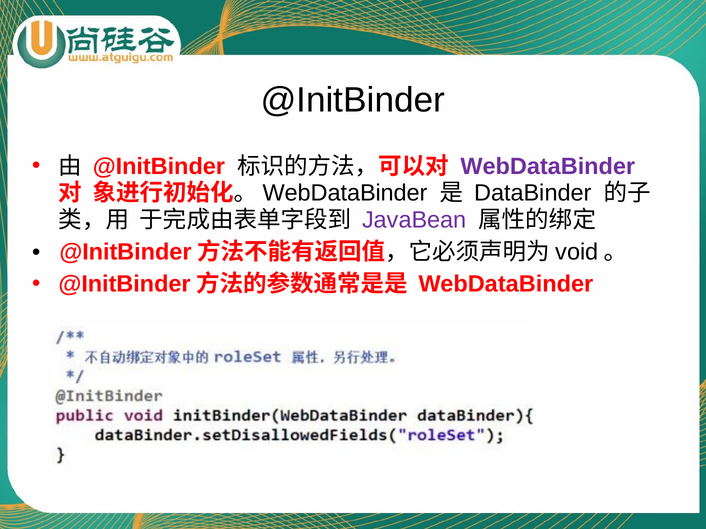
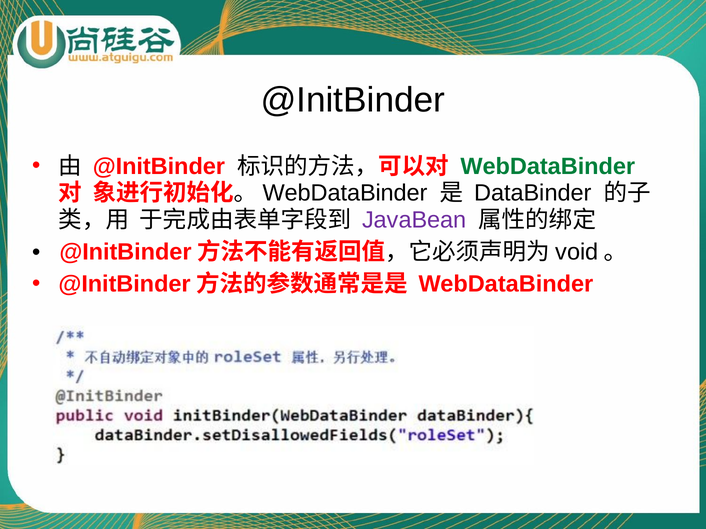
WebDataBinder colour: purple -> green (548, 166)
